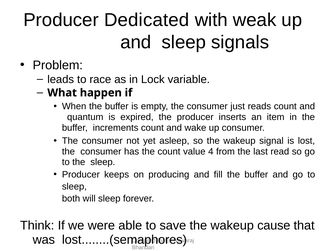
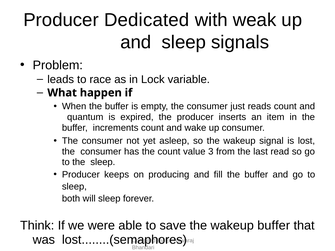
4: 4 -> 3 (211, 152)
wakeup cause: cause -> buffer (274, 226)
